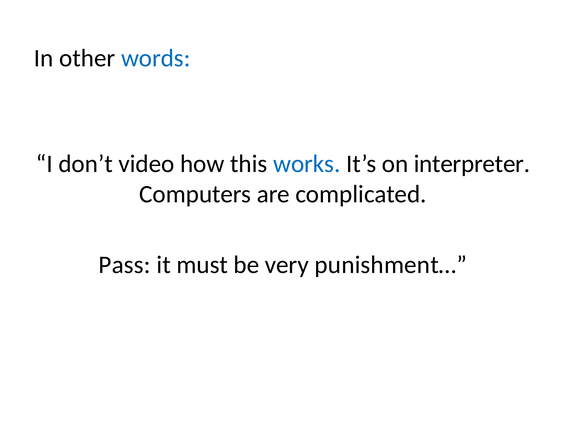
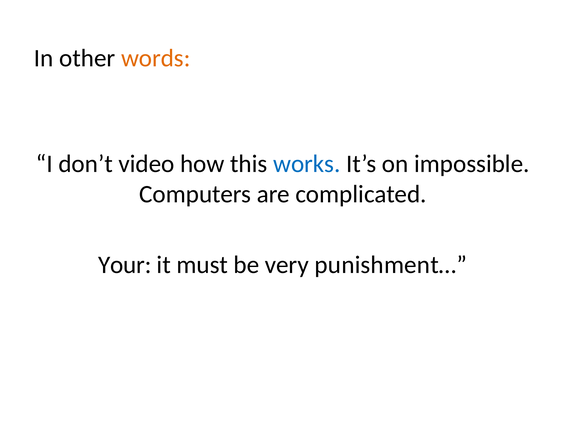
words colour: blue -> orange (156, 58)
interpreter: interpreter -> impossible (472, 164)
Pass: Pass -> Your (125, 264)
